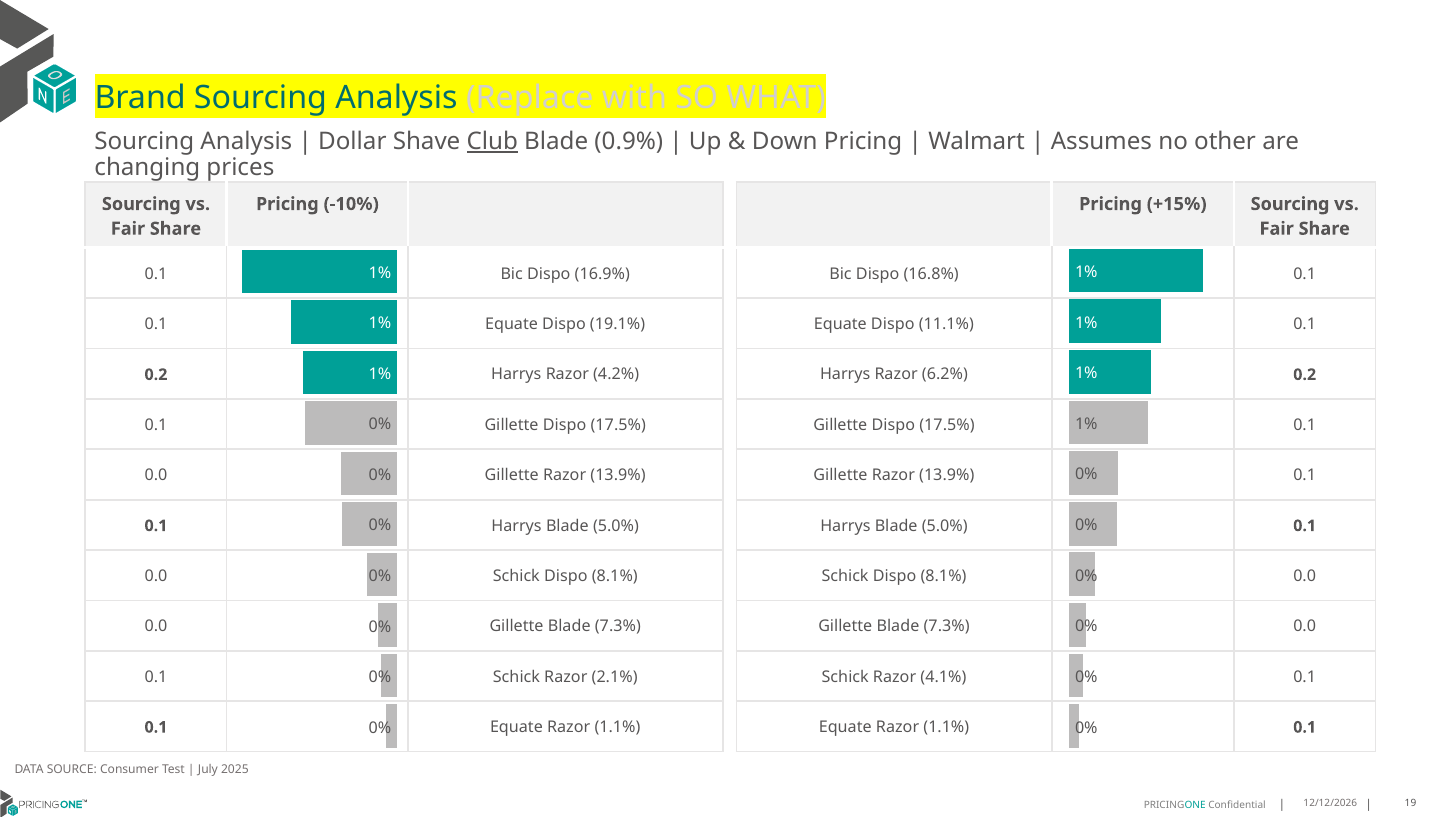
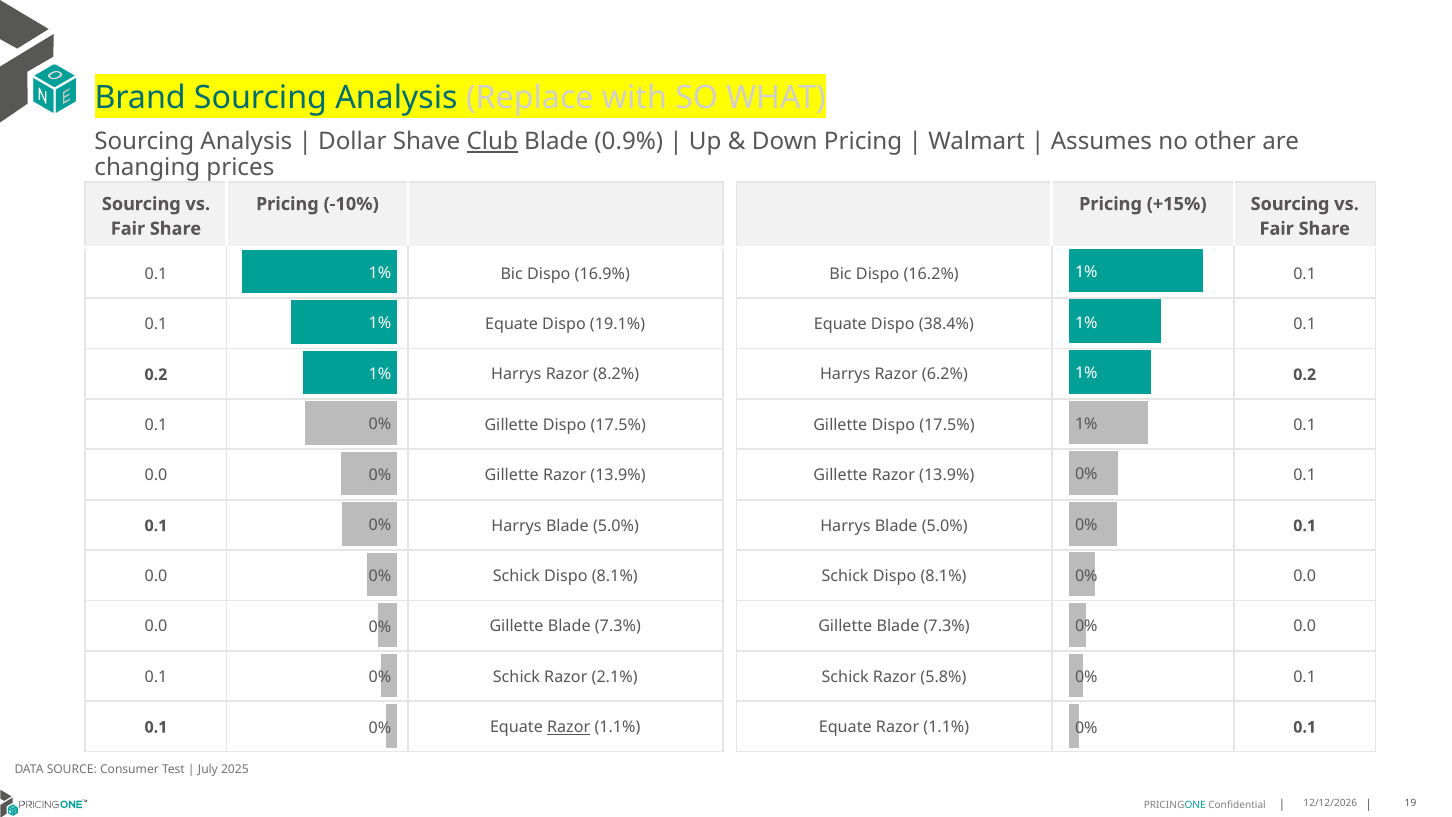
16.8%: 16.8% -> 16.2% (931, 274)
11.1%: 11.1% -> 38.4% (946, 324)
4.2%: 4.2% -> 8.2% (616, 375)
4.1%: 4.1% -> 5.8% (943, 677)
Razor underline: none -> present (569, 727)
